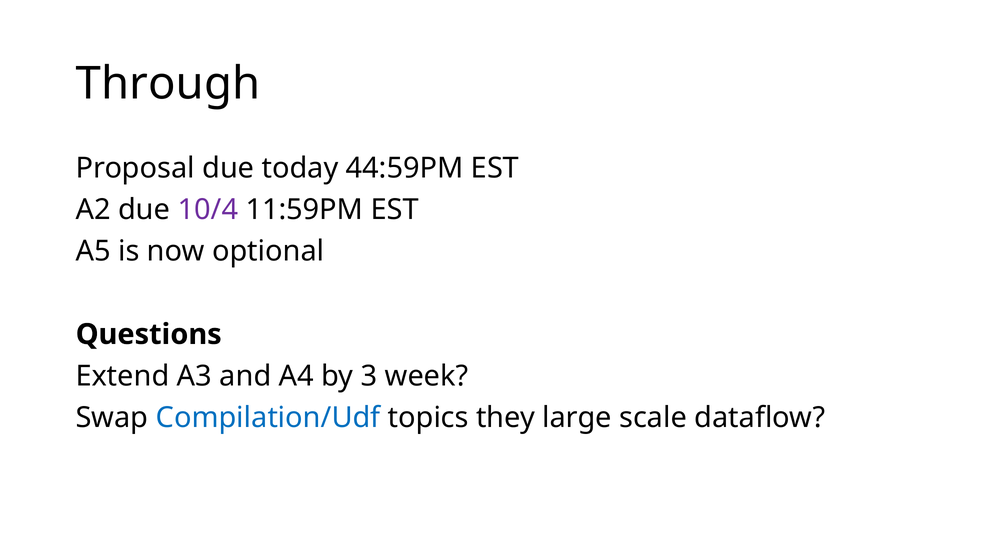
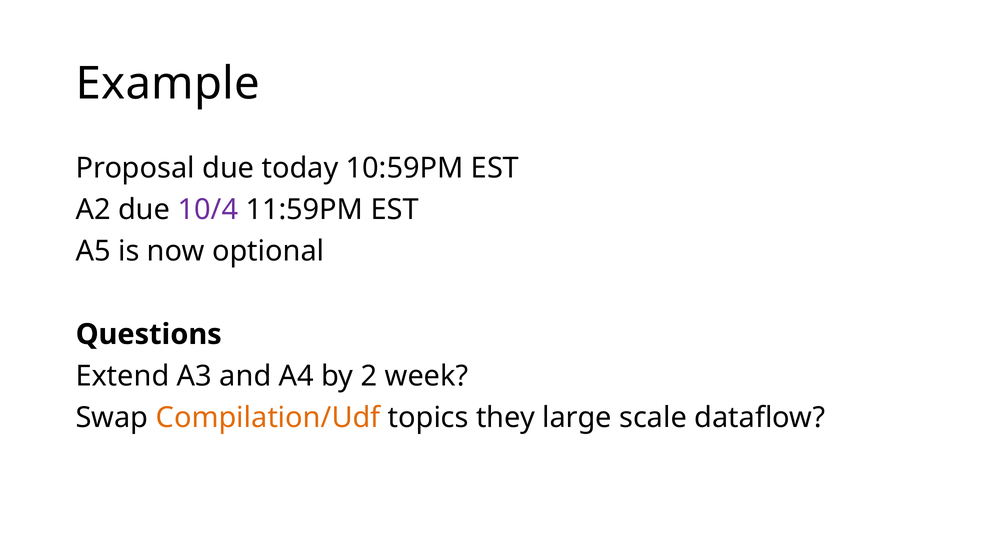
Through: Through -> Example (168, 83)
44:59PM: 44:59PM -> 10:59PM (405, 168)
3: 3 -> 2 (369, 376)
Compilation/Udf colour: blue -> orange (268, 417)
